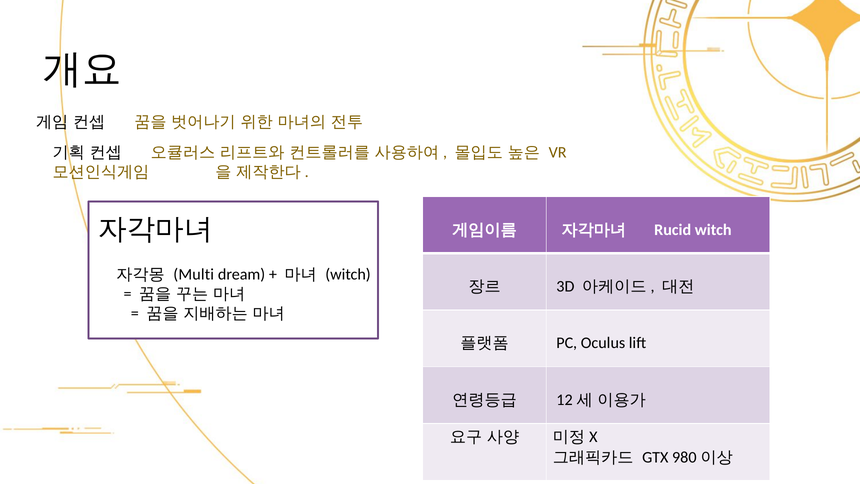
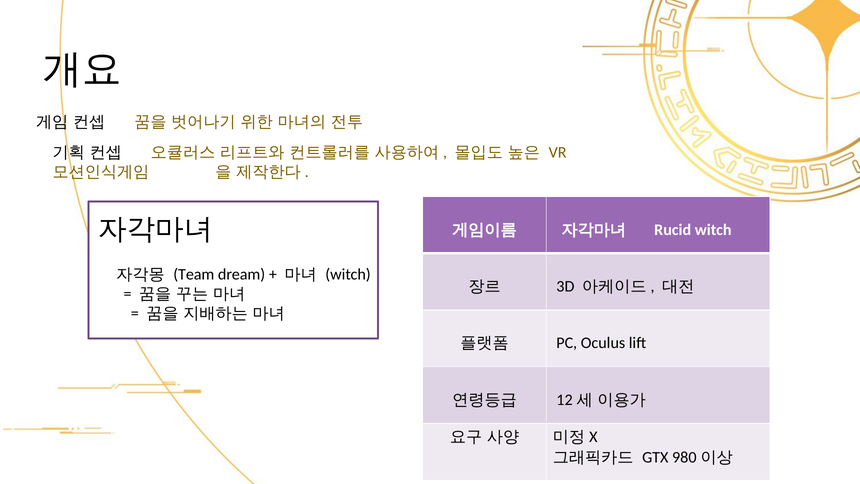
Multi: Multi -> Team (194, 274)
